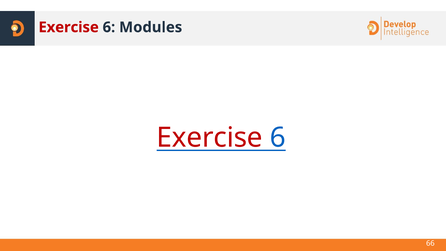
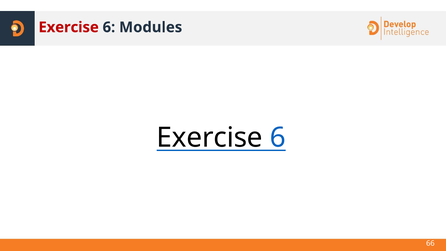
Exercise colour: red -> black (210, 138)
